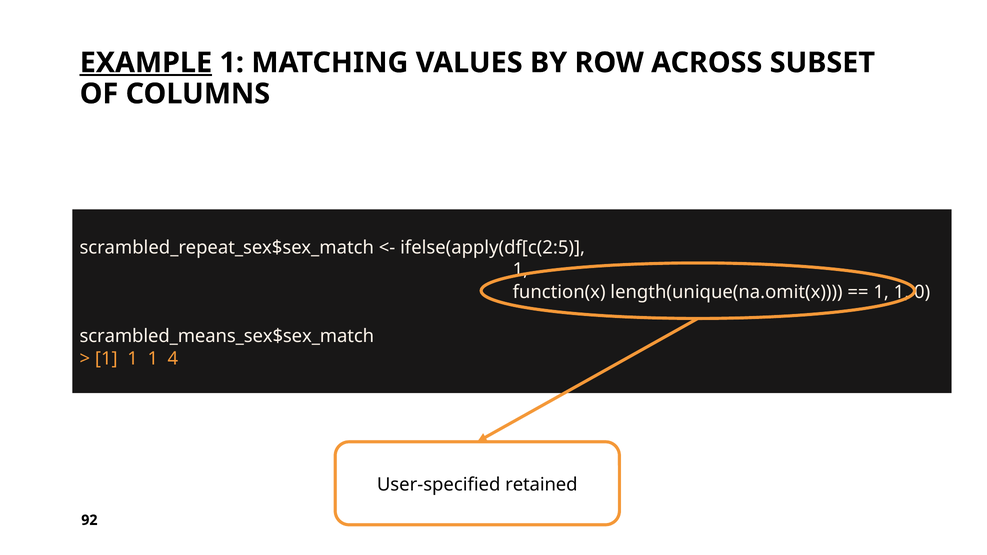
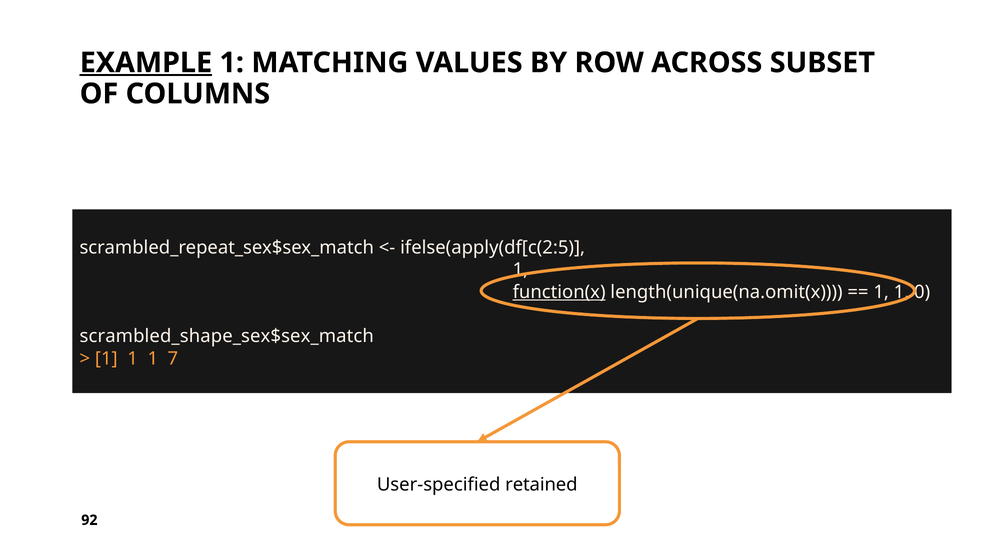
function(x underline: none -> present (559, 292)
scrambled_means_sex$sex_match: scrambled_means_sex$sex_match -> scrambled_shape_sex$sex_match (227, 336)
4: 4 -> 7 (173, 359)
